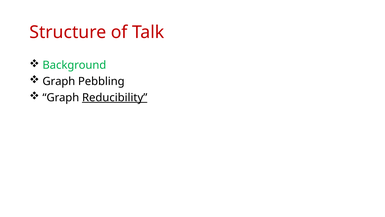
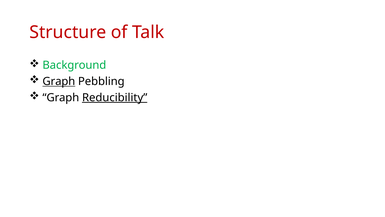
Graph underline: none -> present (59, 81)
